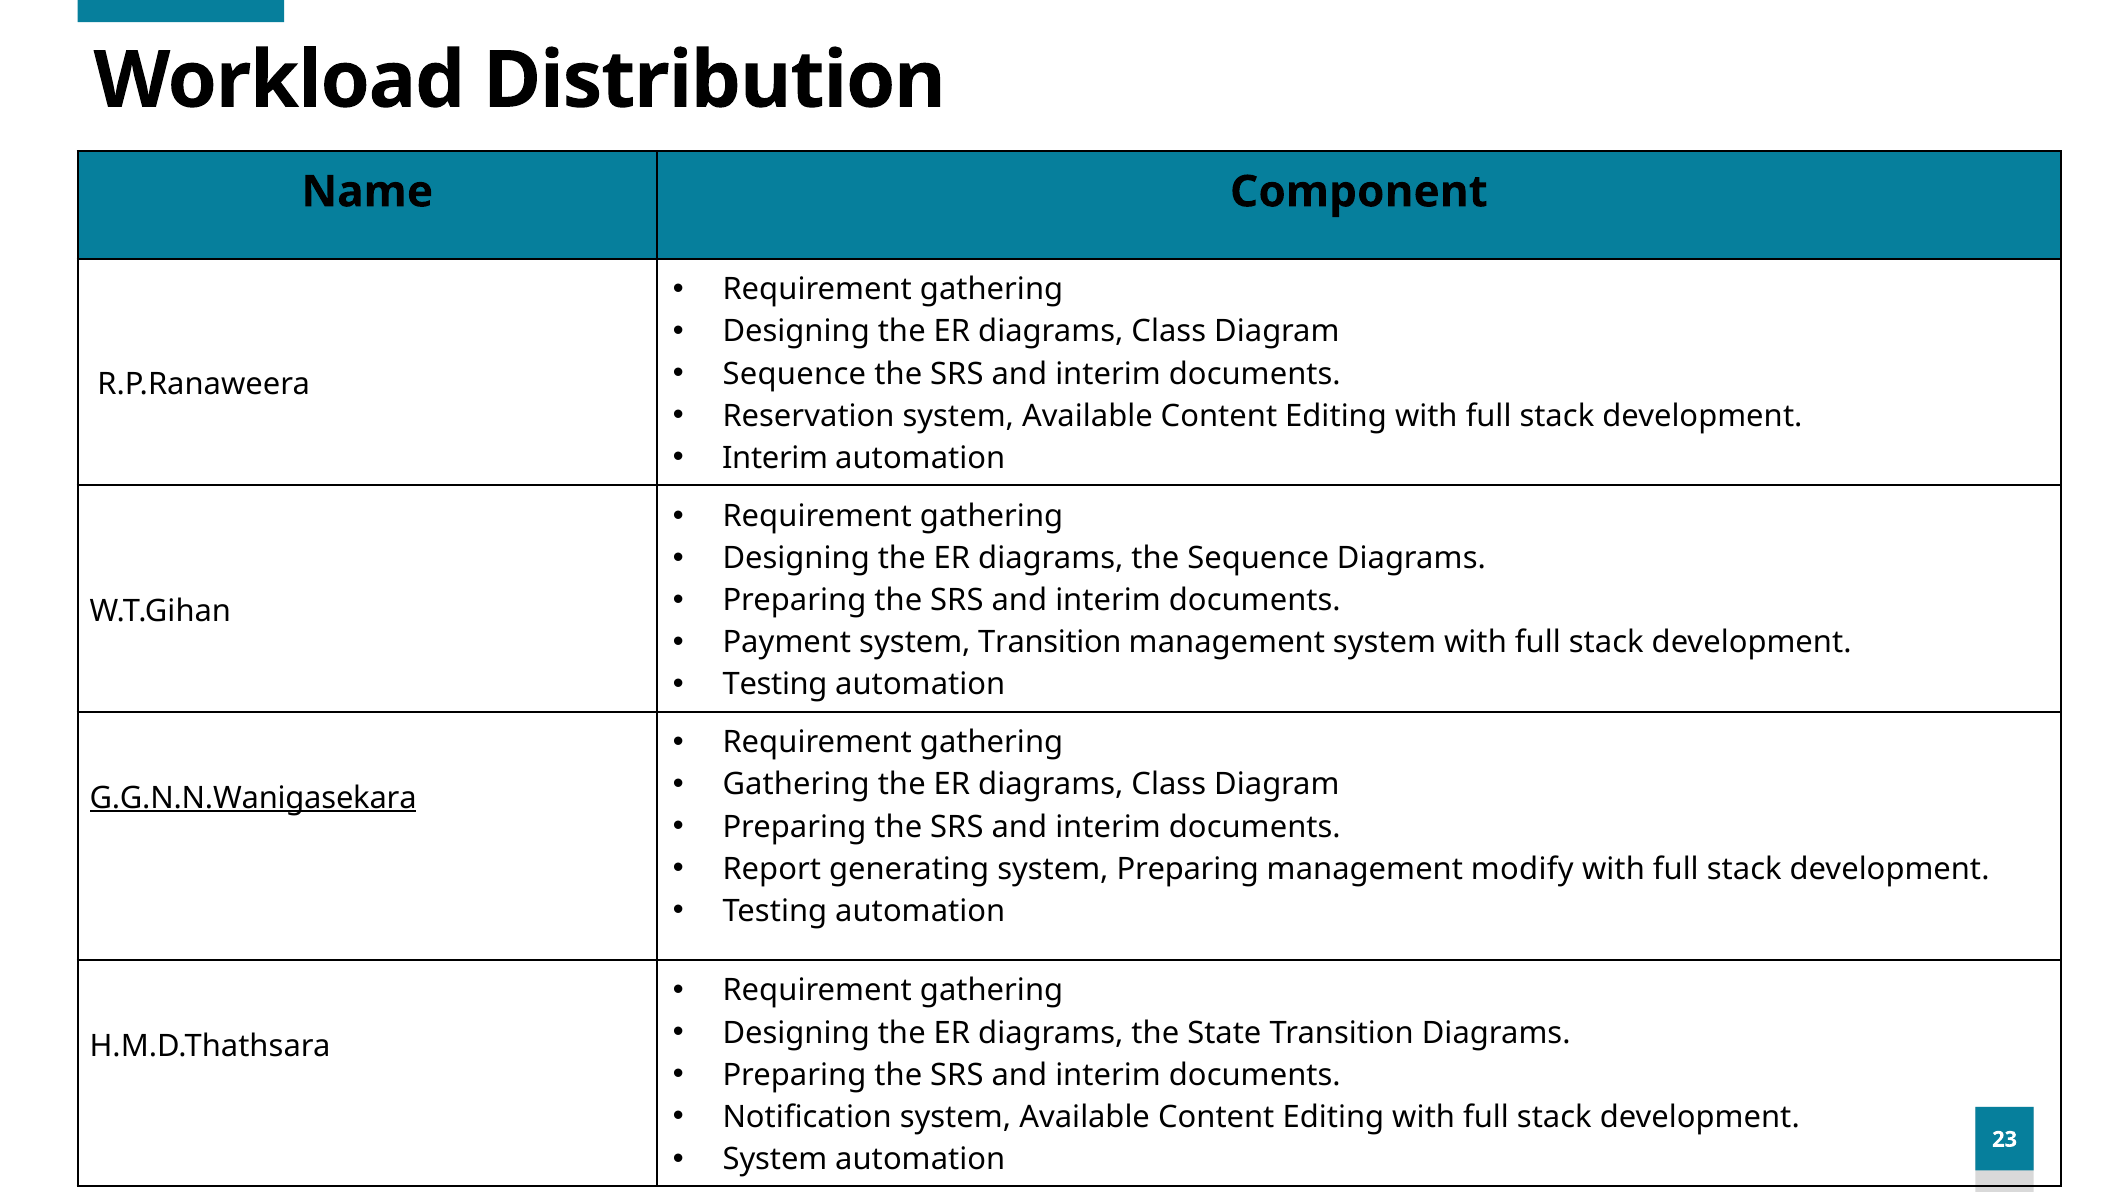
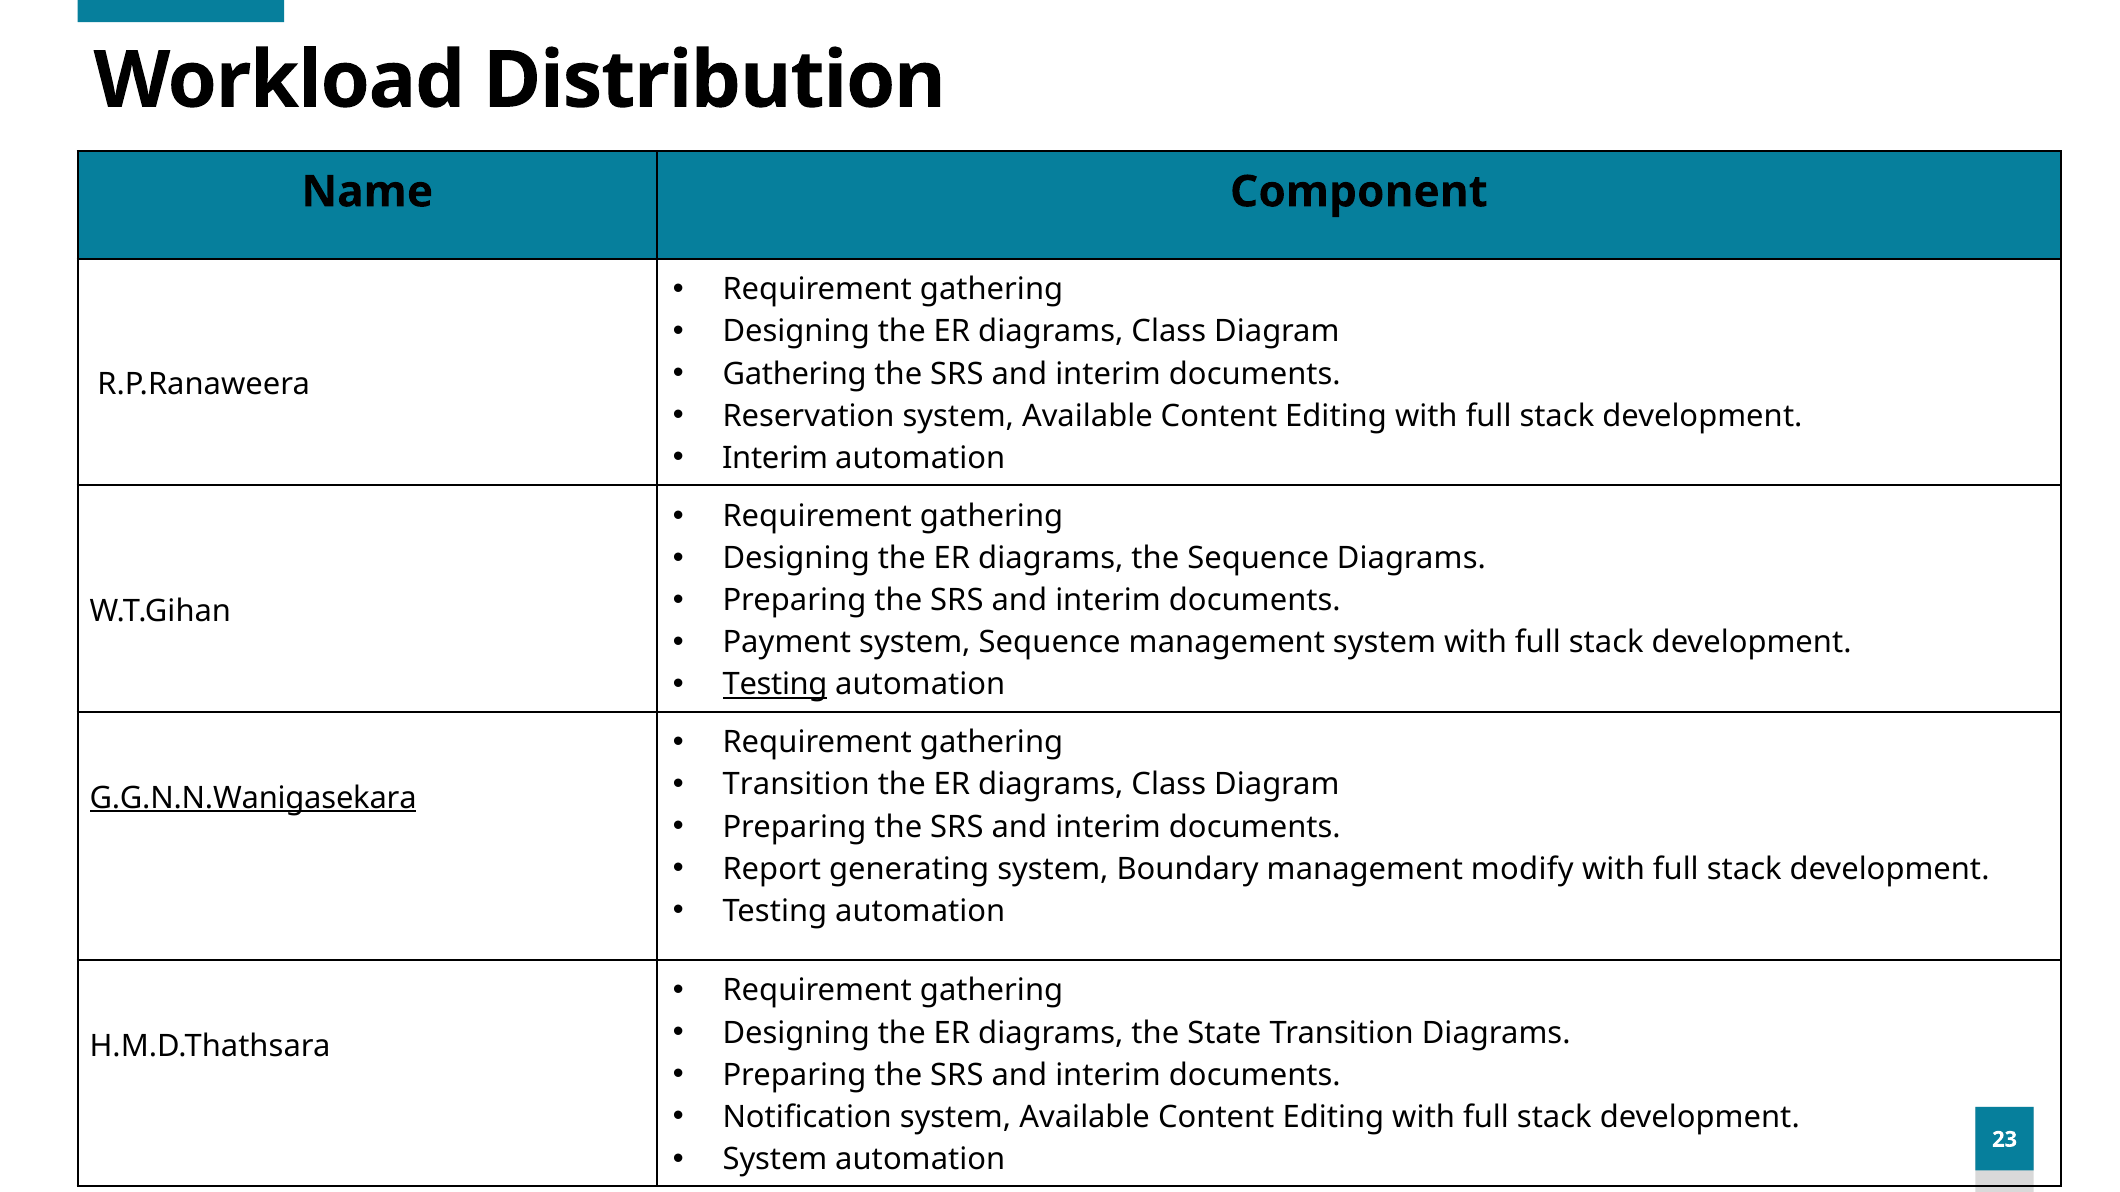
Sequence: Sequence -> Gathering (795, 374)
system Transition: Transition -> Sequence (1050, 643)
Testing underline: none -> present (775, 685)
Gathering: Gathering -> Transition (796, 785)
system Preparing: Preparing -> Boundary (1188, 869)
